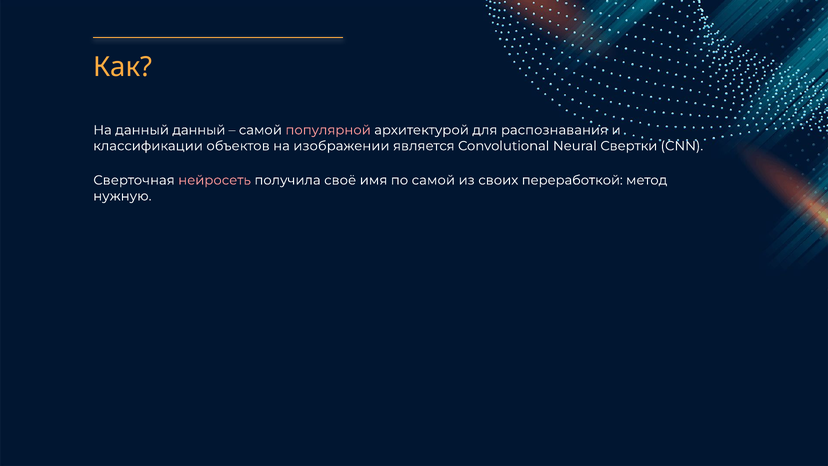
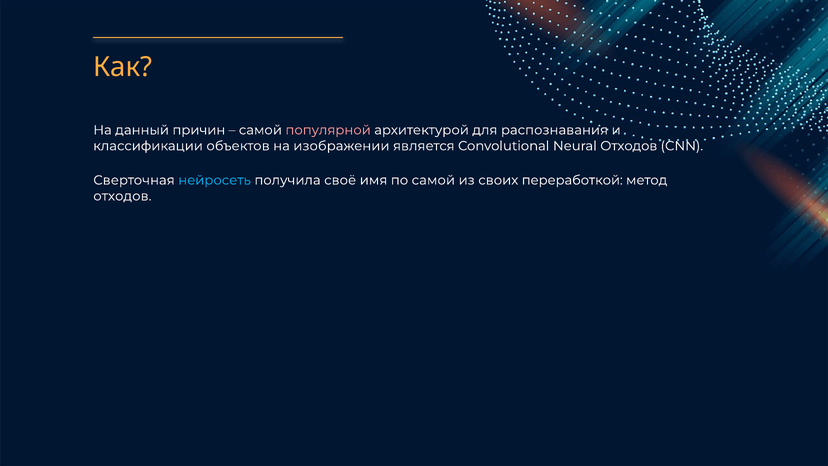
данный данный: данный -> причин (199, 130)
Neural Свертки: Свертки -> Отходов (629, 146)
нейросеть colour: pink -> light blue (215, 180)
нужную: нужную -> отходов (122, 196)
